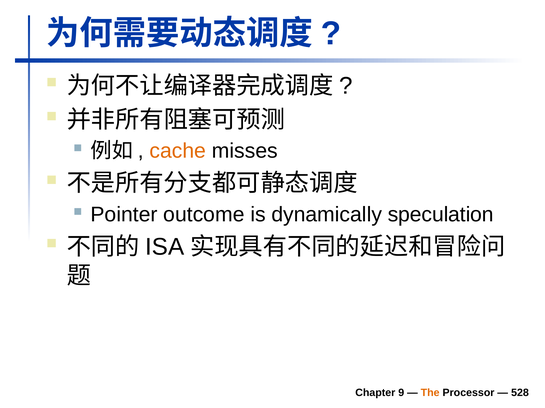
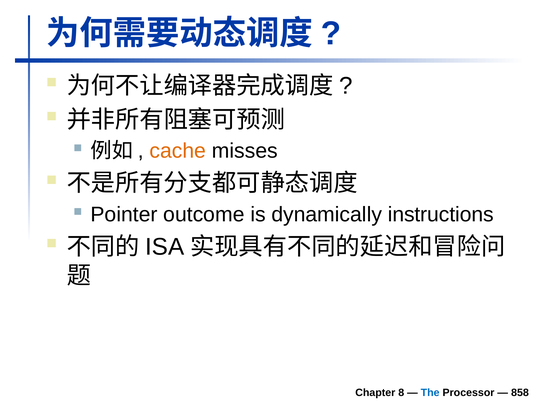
speculation: speculation -> instructions (441, 215)
9: 9 -> 8 (401, 393)
The colour: orange -> blue (430, 393)
528: 528 -> 858 (520, 393)
